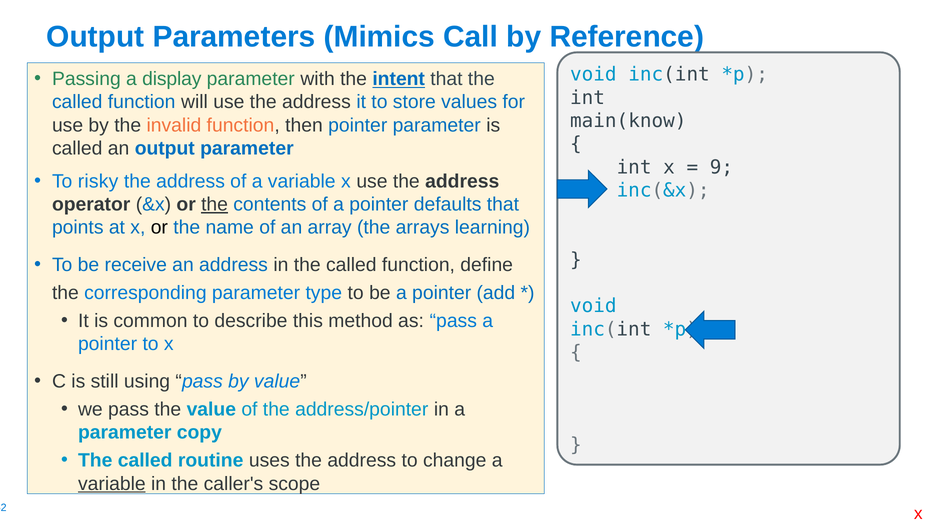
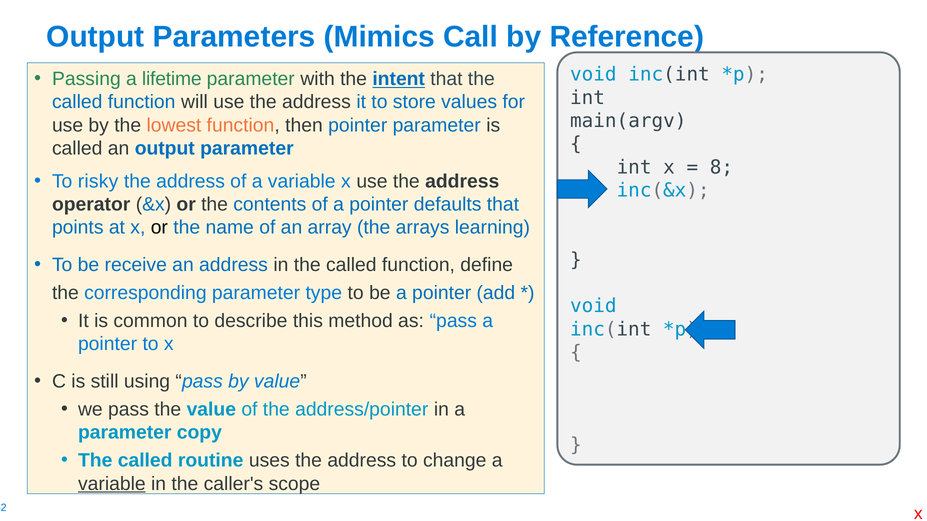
display: display -> lifetime (172, 79)
main(know: main(know -> main(argv (628, 121)
invalid: invalid -> lowest (174, 125)
9: 9 -> 8 (721, 167)
the underline: present -> none (215, 205)
